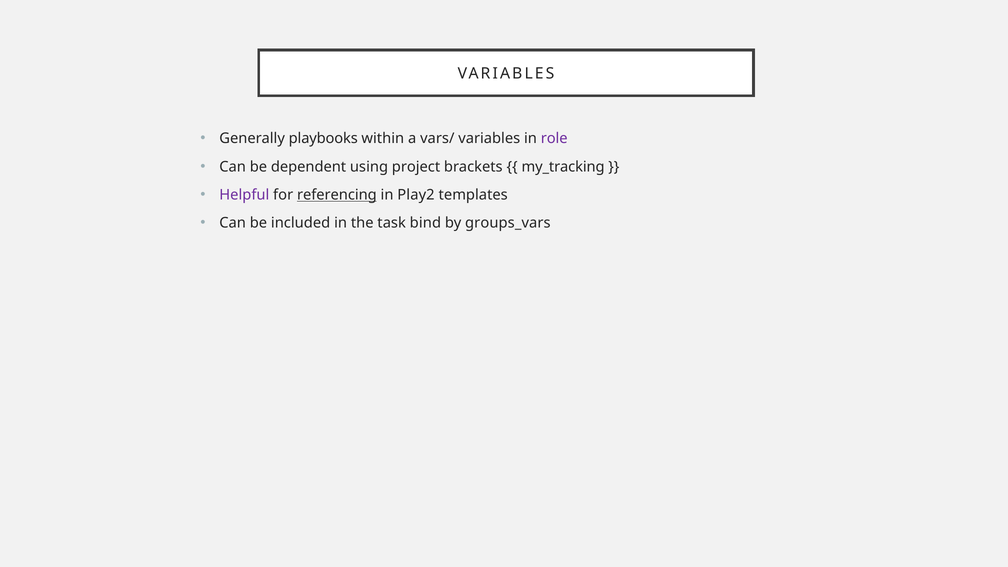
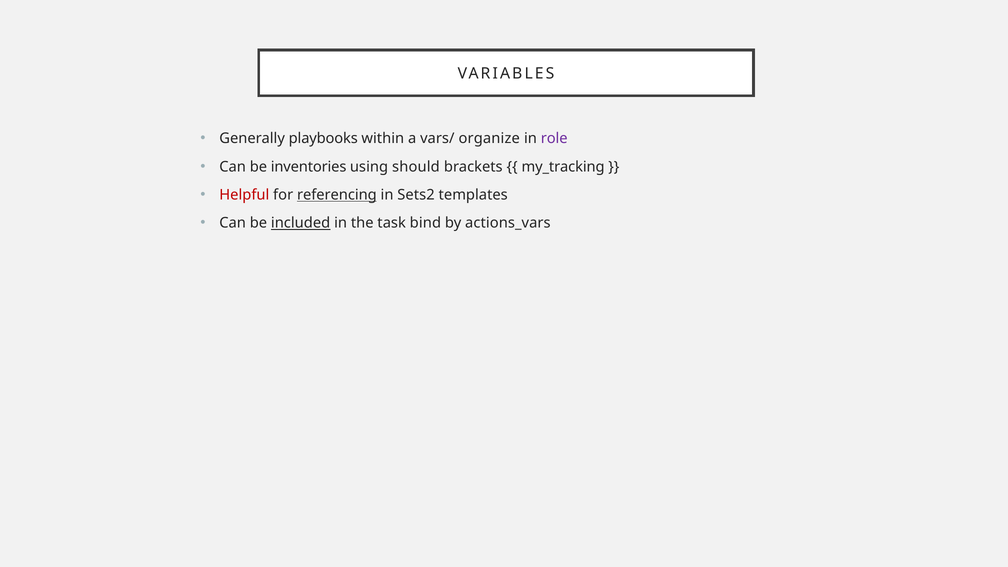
vars/ variables: variables -> organize (489, 139)
dependent: dependent -> inventories (309, 167)
project: project -> should (416, 167)
Helpful colour: purple -> red (244, 195)
Play2: Play2 -> Sets2 (416, 195)
included underline: none -> present (301, 223)
groups_vars: groups_vars -> actions_vars (508, 223)
